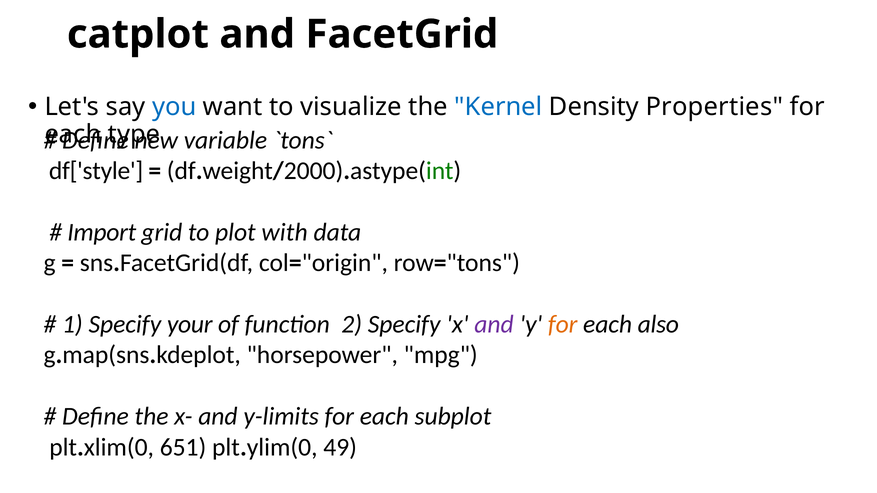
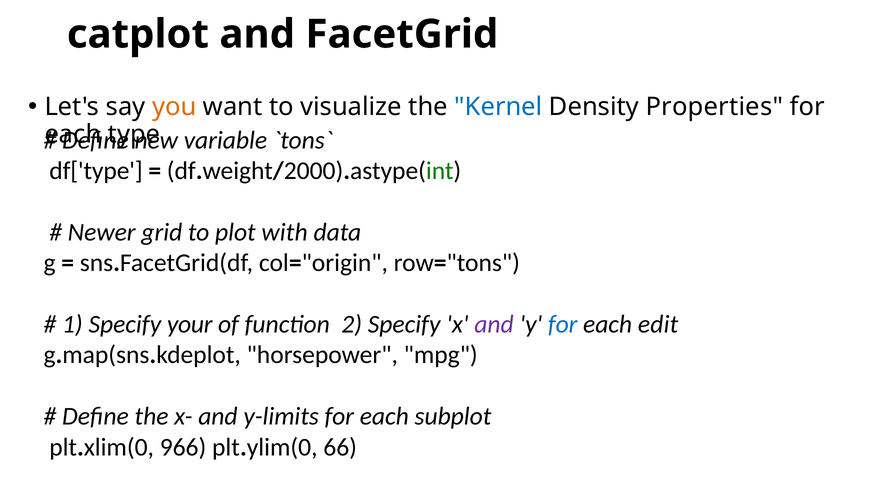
you colour: blue -> orange (174, 107)
df['style: df['style -> df['type (96, 171)
Import: Import -> Newer (102, 232)
for colour: orange -> blue (563, 324)
also: also -> edit (658, 324)
651: 651 -> 966 (183, 447)
49: 49 -> 66 (340, 447)
